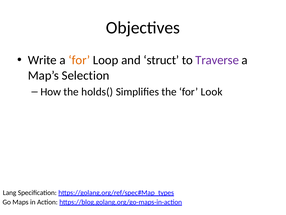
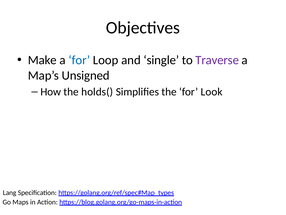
Write: Write -> Make (42, 60)
for colour: orange -> blue (79, 60)
struct: struct -> single (161, 60)
Selection: Selection -> Unsigned (86, 75)
